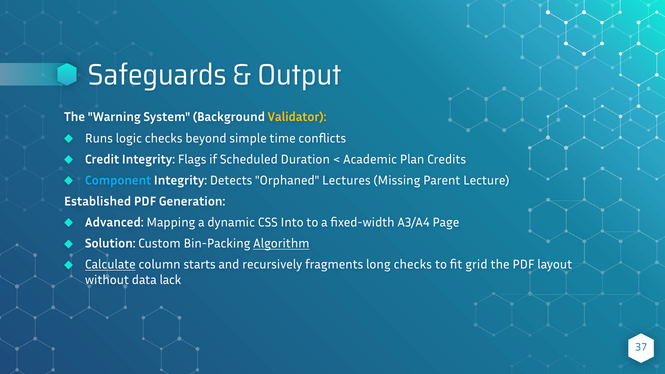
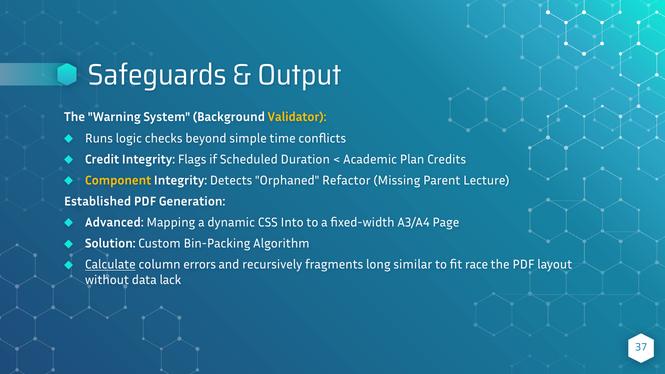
Component colour: light blue -> yellow (118, 180)
Lectures: Lectures -> Refactor (346, 180)
Algorithm underline: present -> none (281, 244)
starts: starts -> errors (200, 265)
long checks: checks -> similar (413, 265)
grid: grid -> race (477, 265)
